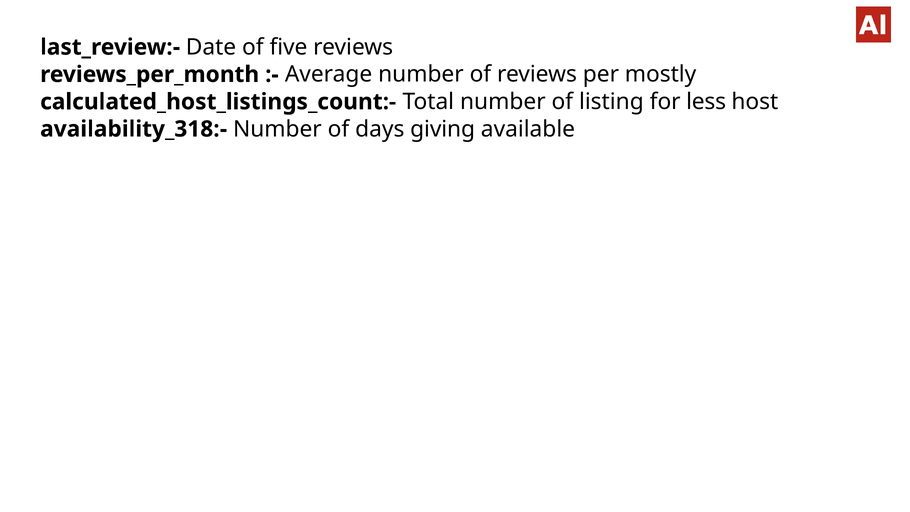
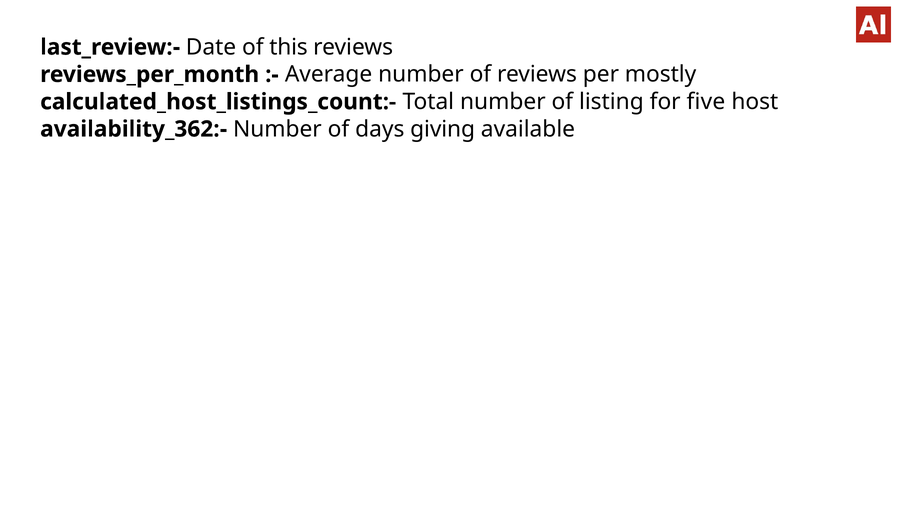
five: five -> this (289, 47)
less: less -> five (706, 102)
availability_318:-: availability_318:- -> availability_362:- (134, 129)
